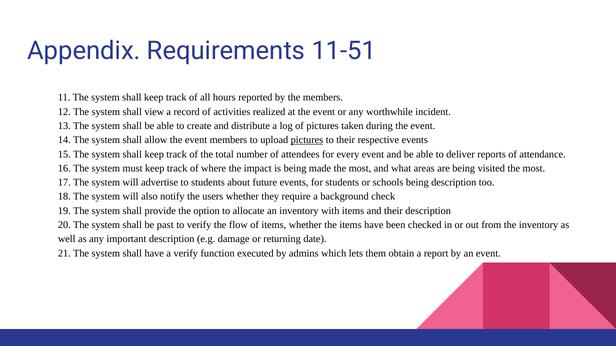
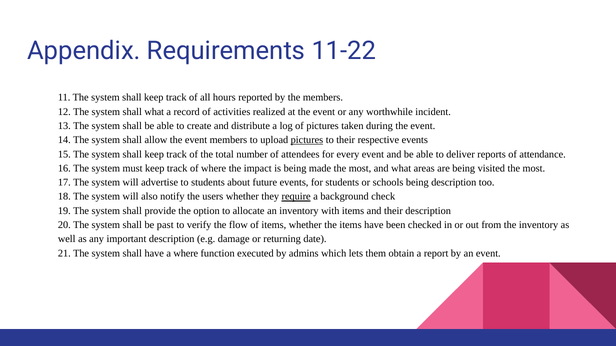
11-51: 11-51 -> 11-22 (344, 51)
shall view: view -> what (154, 112)
require underline: none -> present (296, 197)
a verify: verify -> where (186, 254)
